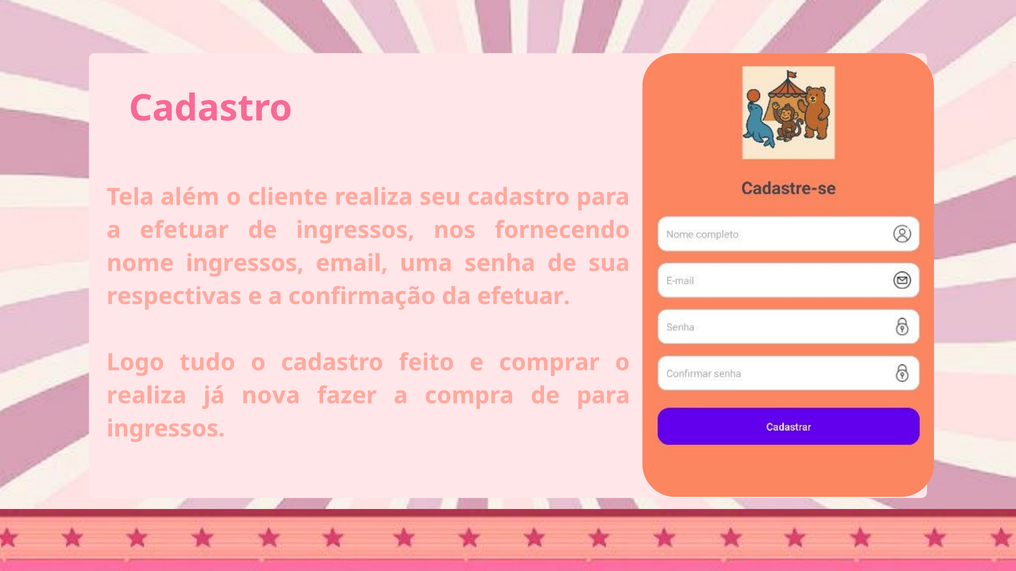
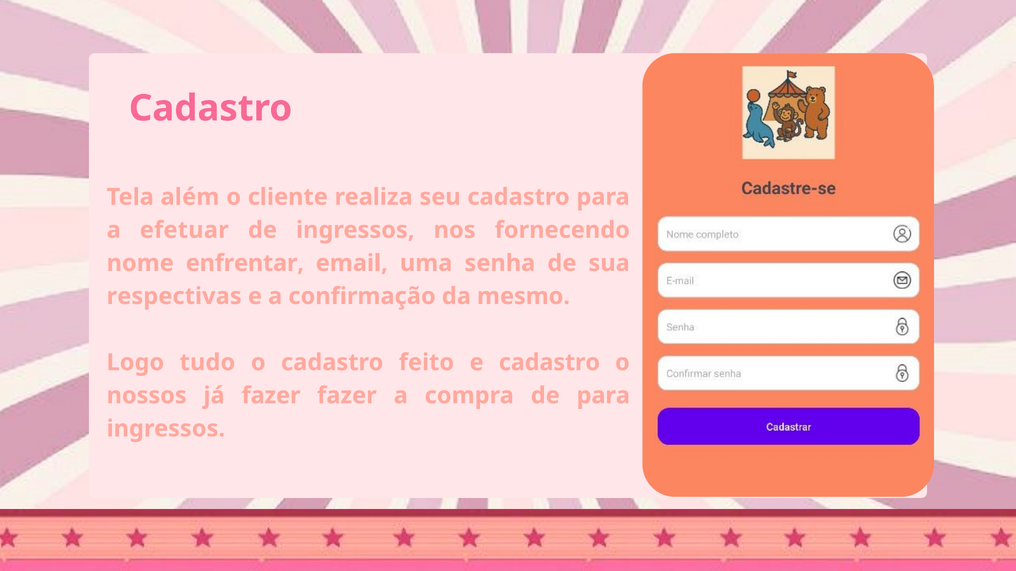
nome ingressos: ingressos -> enfrentar (245, 263)
da efetuar: efetuar -> mesmo (523, 297)
e comprar: comprar -> cadastro (549, 363)
realiza: realiza -> nossos (147, 396)
já nova: nova -> fazer (271, 396)
